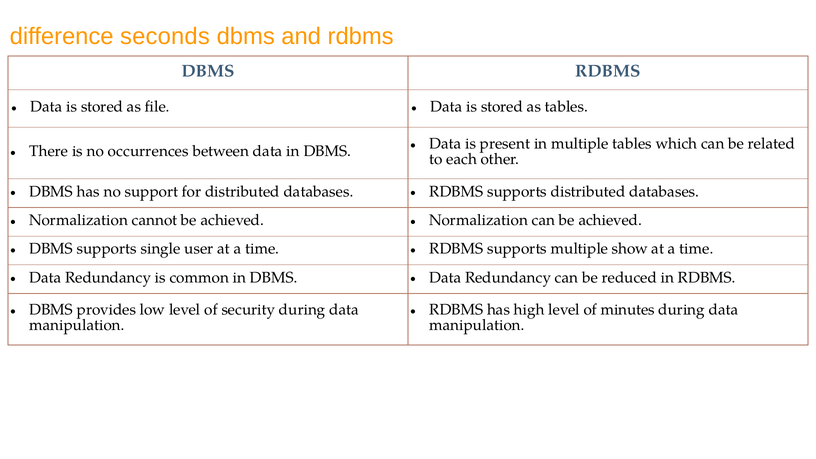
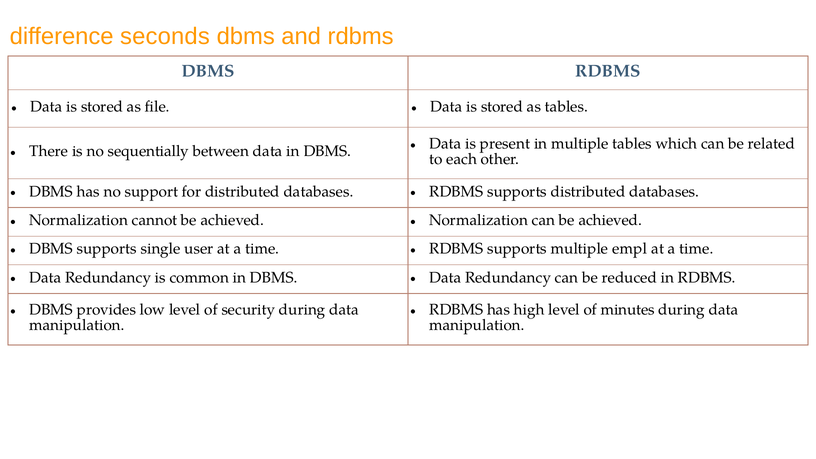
occurrences: occurrences -> sequentially (148, 151)
show: show -> empl (630, 249)
